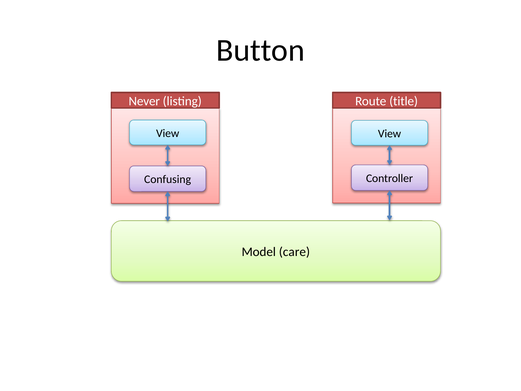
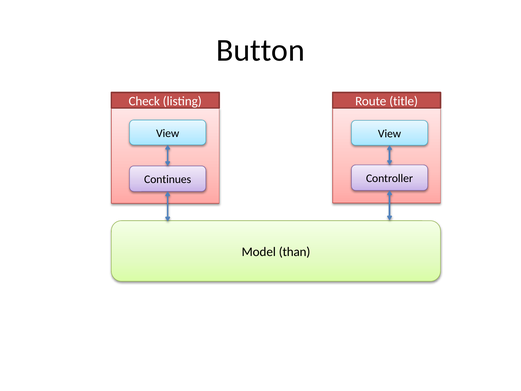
Never: Never -> Check (144, 101)
Confusing: Confusing -> Continues (168, 179)
care: care -> than (295, 252)
